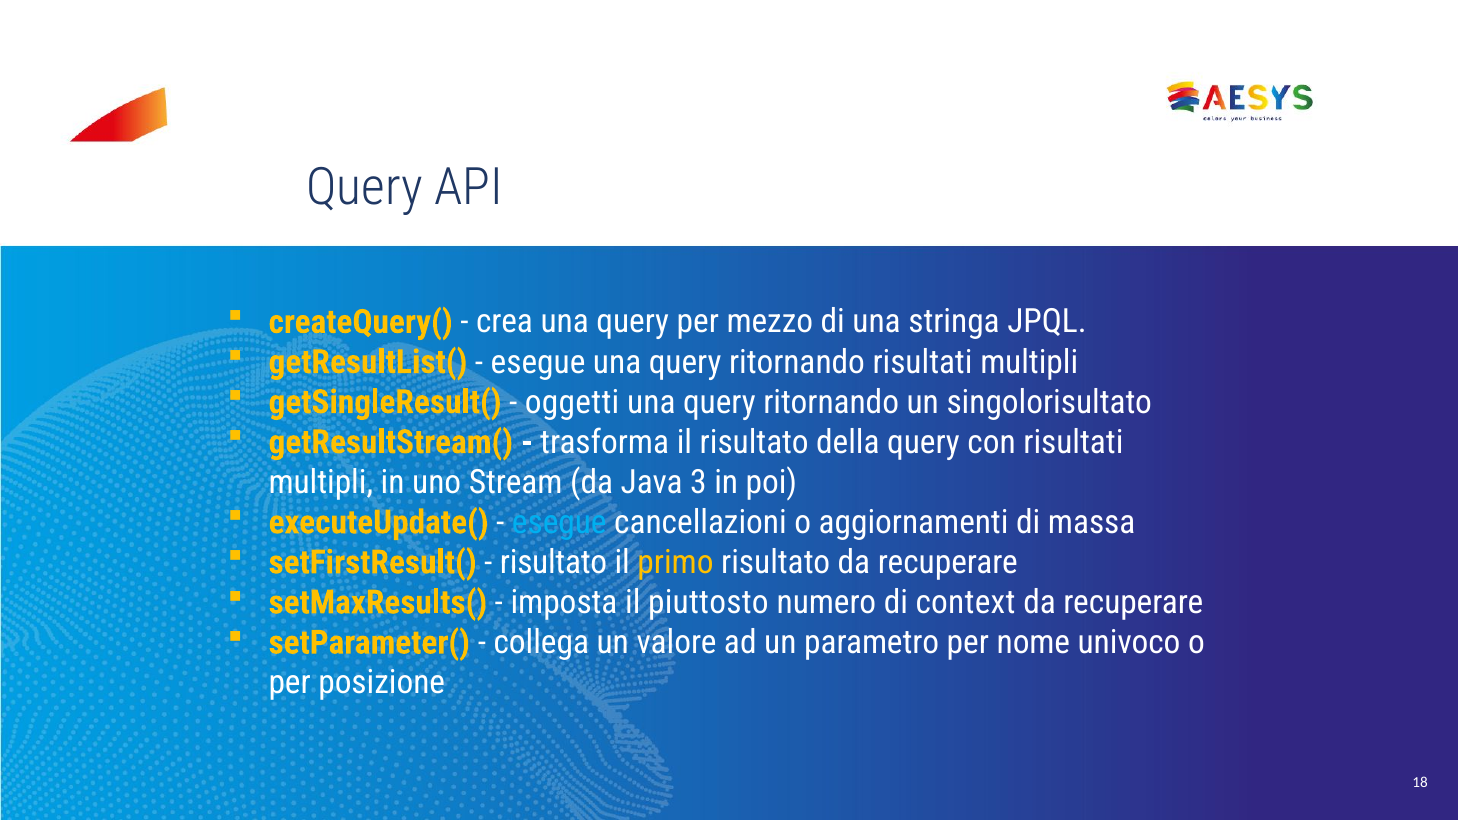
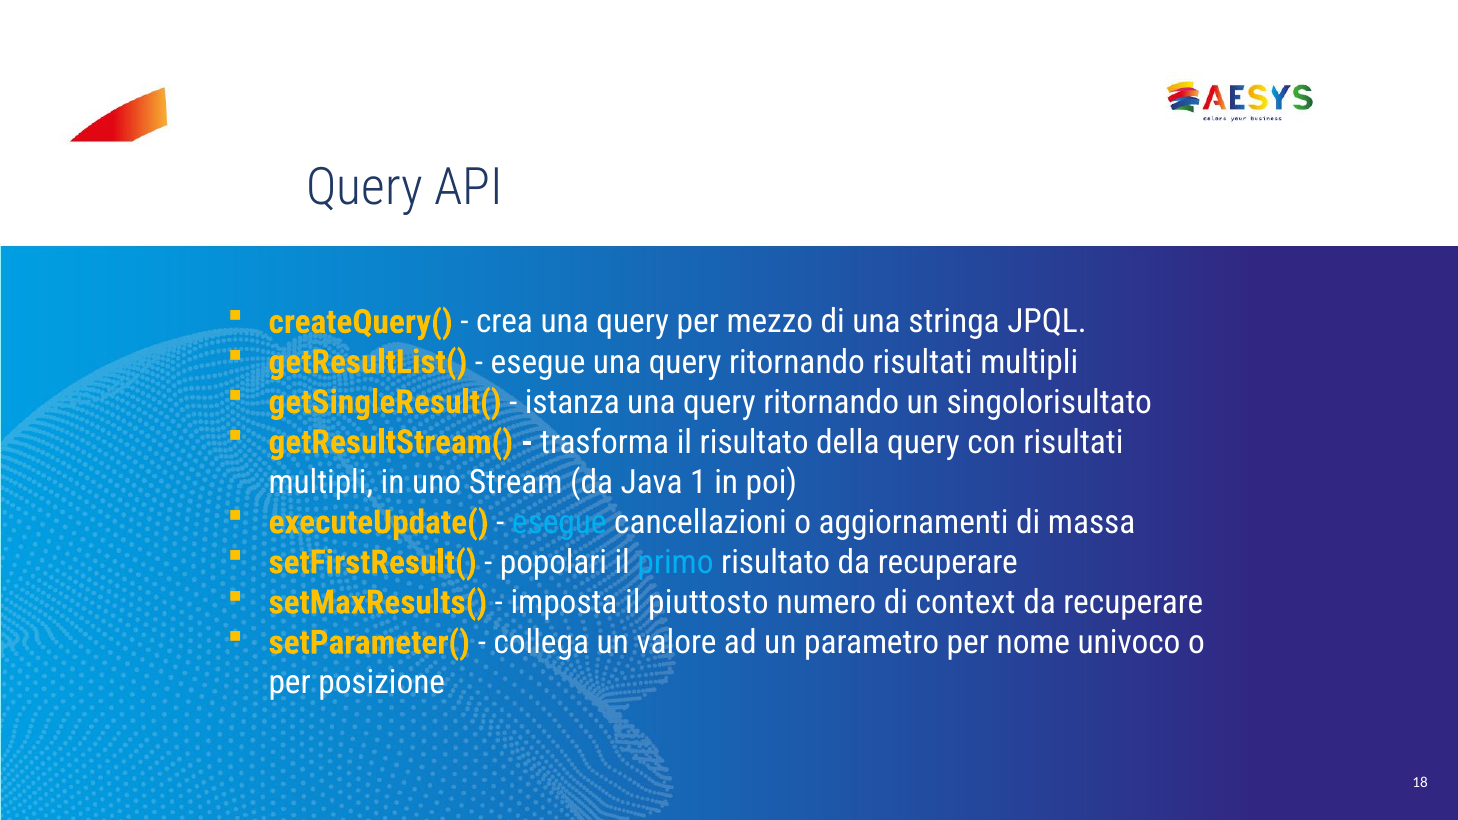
oggetti: oggetti -> istanza (572, 402)
3: 3 -> 1 (698, 482)
risultato: risultato -> popolari (553, 562)
primo colour: yellow -> light blue (676, 562)
